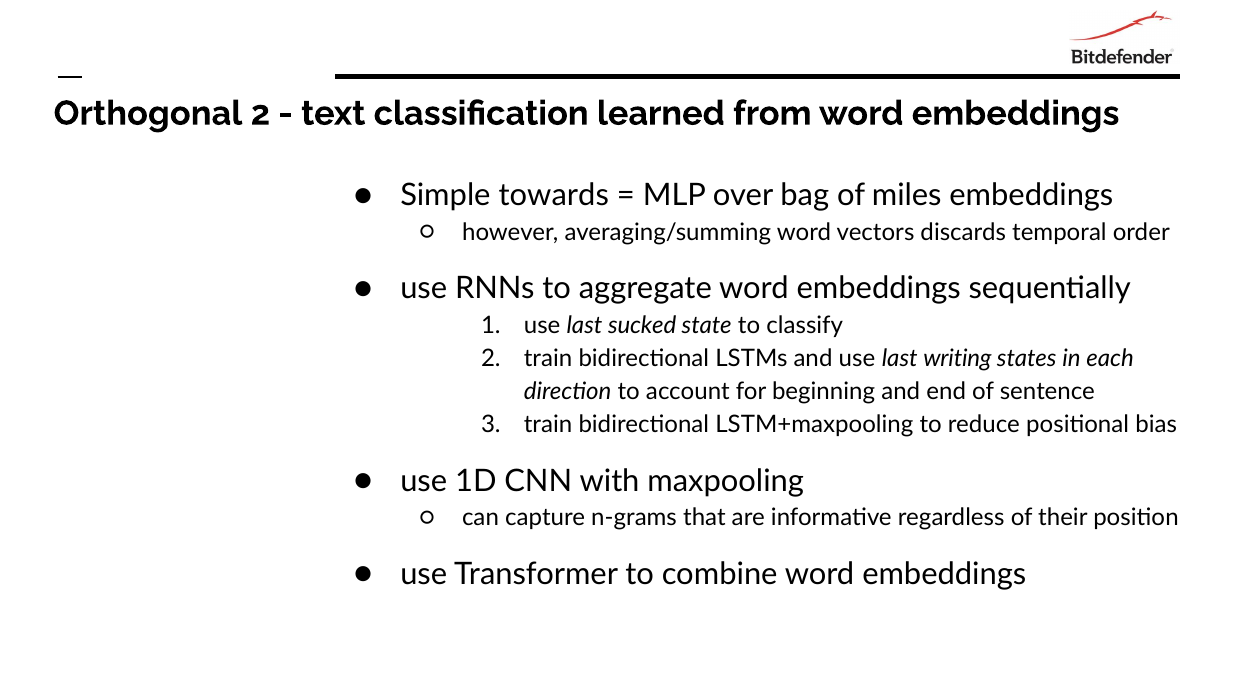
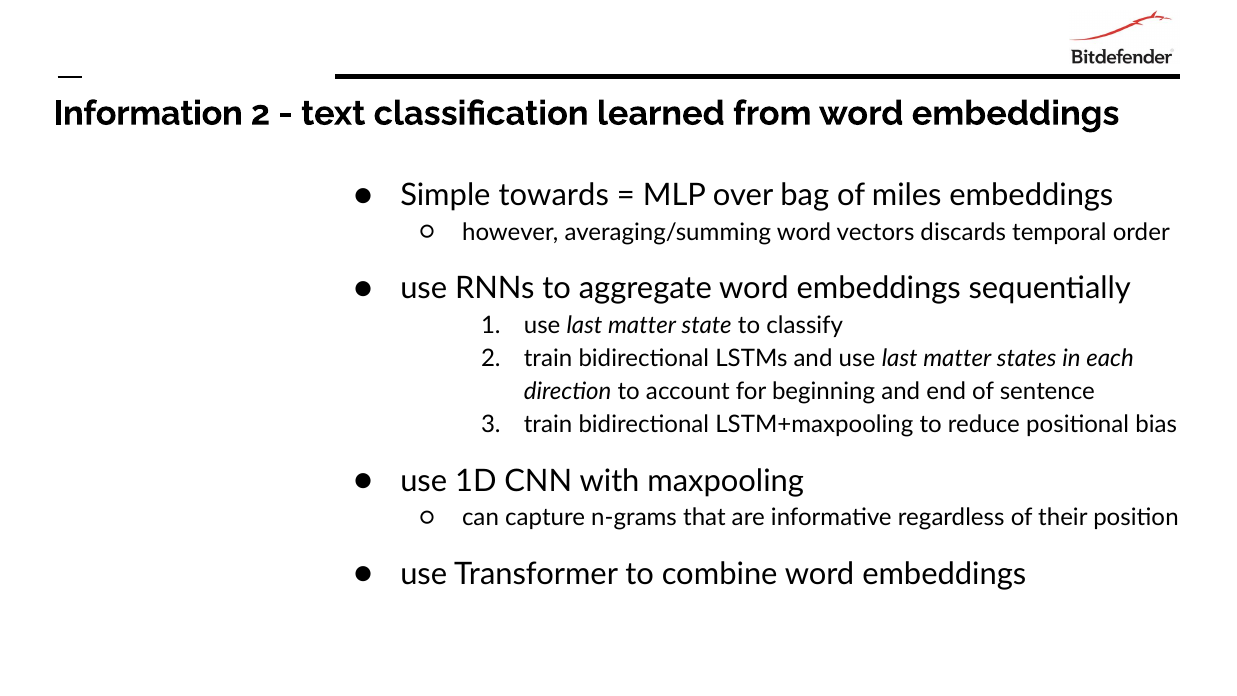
Orthogonal: Orthogonal -> Information (148, 113)
sucked: sucked -> matter (642, 325)
and use last writing: writing -> matter (957, 358)
